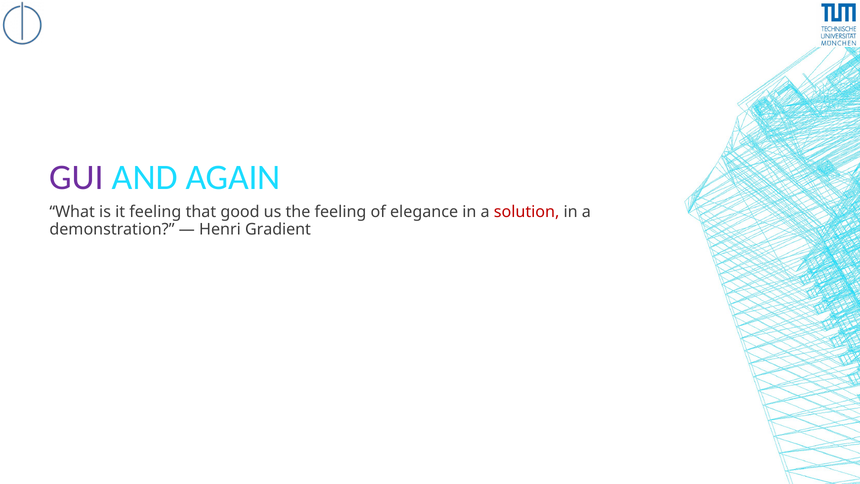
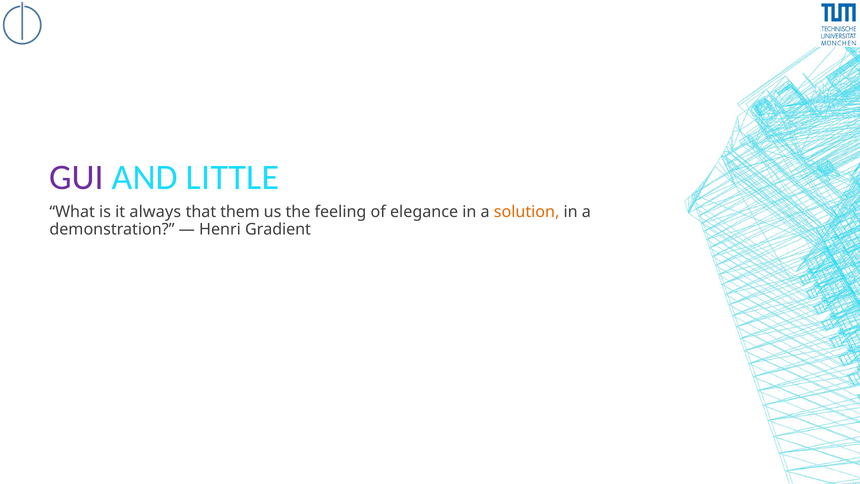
AGAIN: AGAIN -> LITTLE (233, 178)
it feeling: feeling -> always (155, 212)
good: good -> them (240, 212)
solution colour: red -> orange (527, 212)
